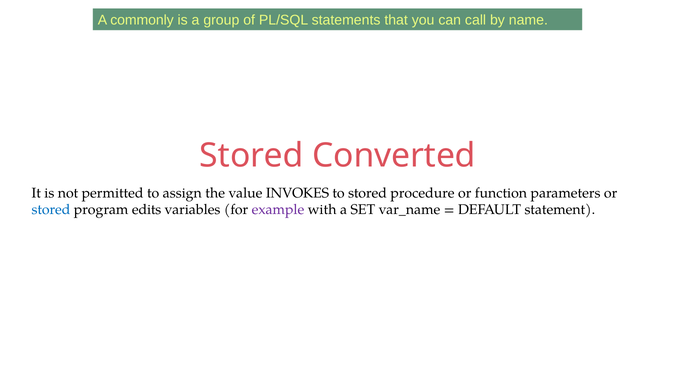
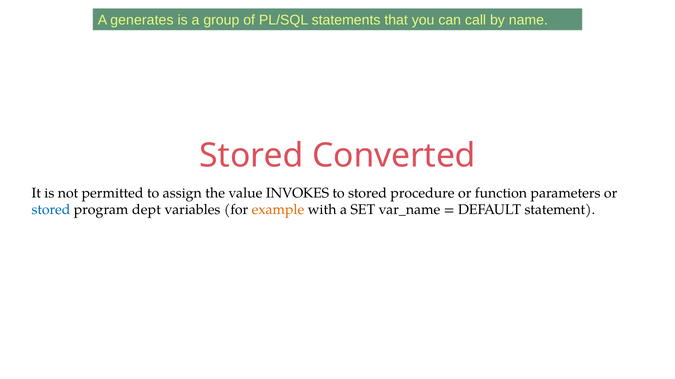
commonly: commonly -> generates (142, 20)
edits: edits -> dept (146, 210)
example colour: purple -> orange (278, 210)
